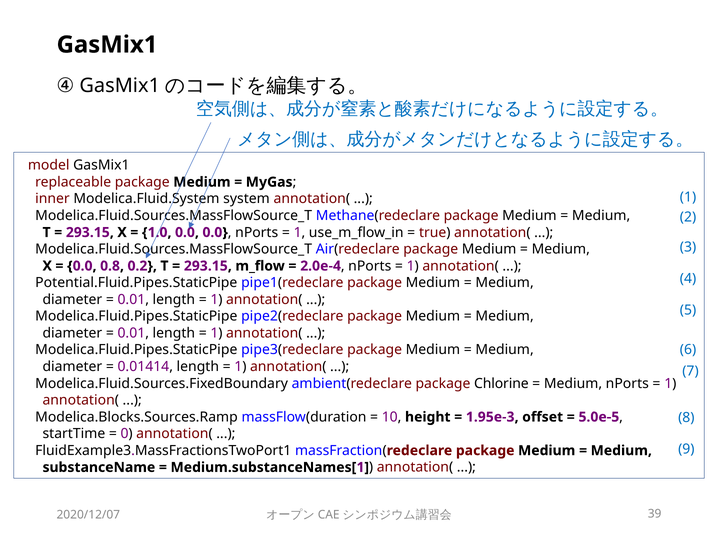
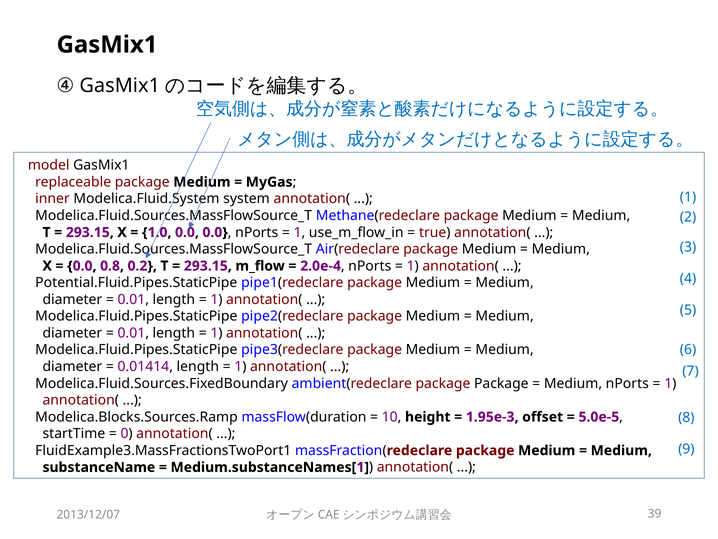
package Chlorine: Chlorine -> Package (501, 383)
2020/12/07: 2020/12/07 -> 2013/12/07 (88, 514)
